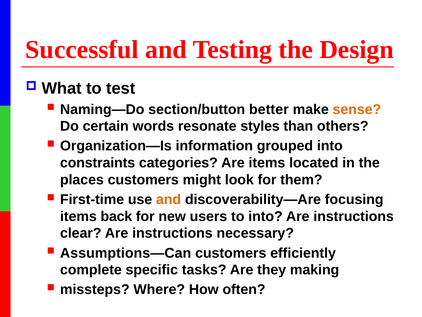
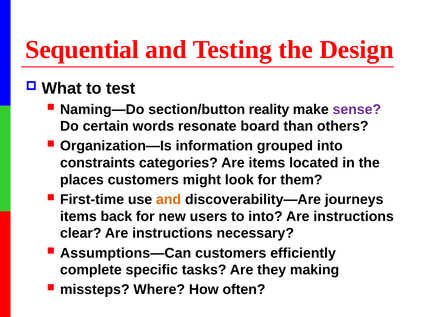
Successful: Successful -> Sequential (82, 50)
better: better -> reality (269, 109)
sense colour: orange -> purple (357, 109)
styles: styles -> board (260, 126)
focusing: focusing -> journeys (354, 199)
